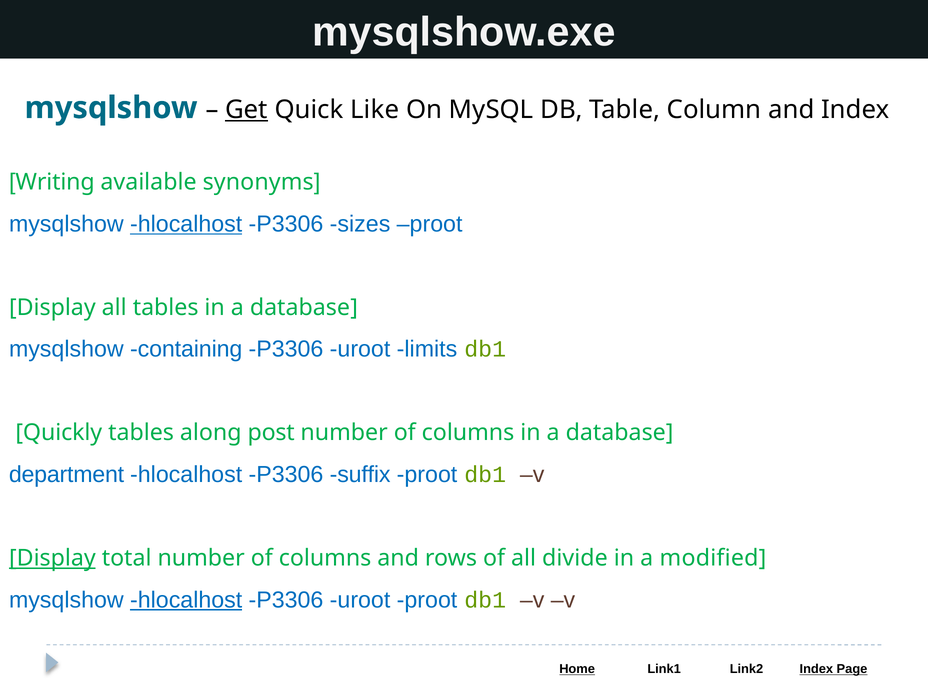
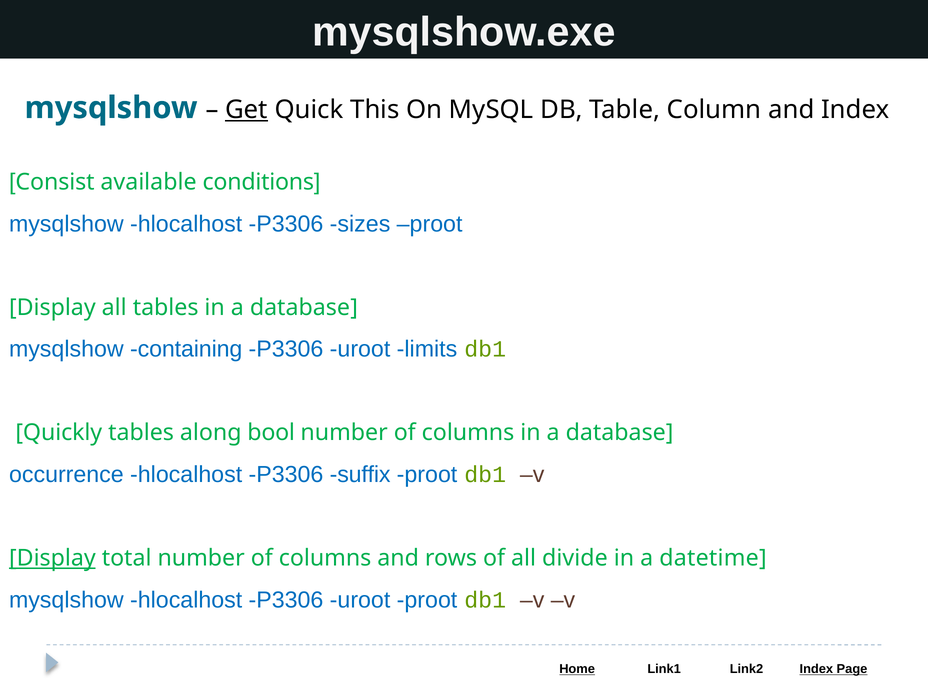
Like: Like -> This (375, 110)
Writing: Writing -> Consist (55, 182)
synonyms: synonyms -> conditions (258, 182)
hlocalhost underline: present -> none (186, 224)
post: post -> bool (271, 433)
department: department -> occurrence (66, 475)
modified: modified -> datetime (713, 558)
hlocalhost underline: present -> none (186, 600)
